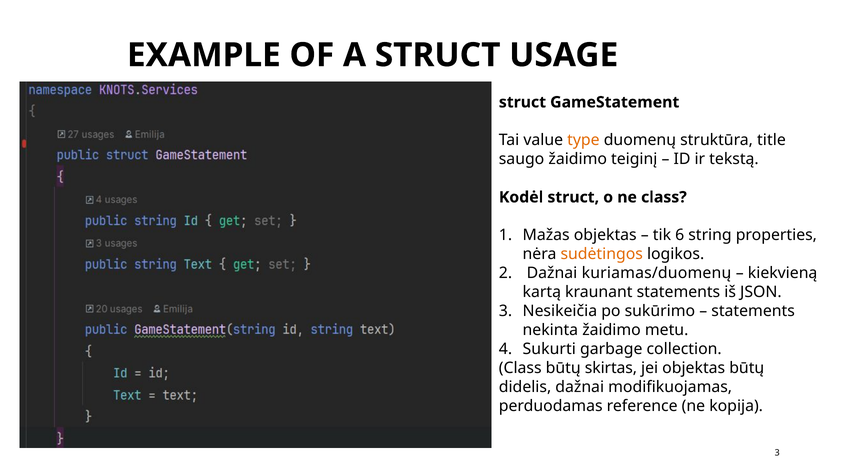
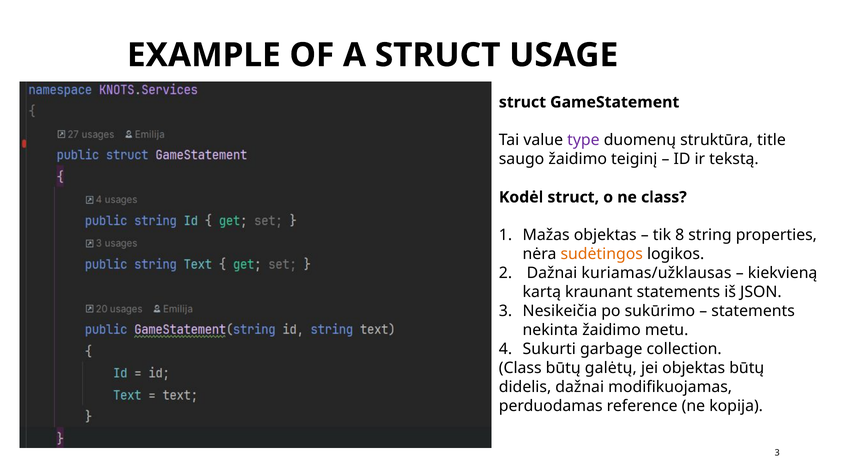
type colour: orange -> purple (583, 140)
6: 6 -> 8 (680, 235)
kuriamas/duomenų: kuriamas/duomenų -> kuriamas/užklausas (656, 273)
skirtas: skirtas -> galėtų (611, 368)
